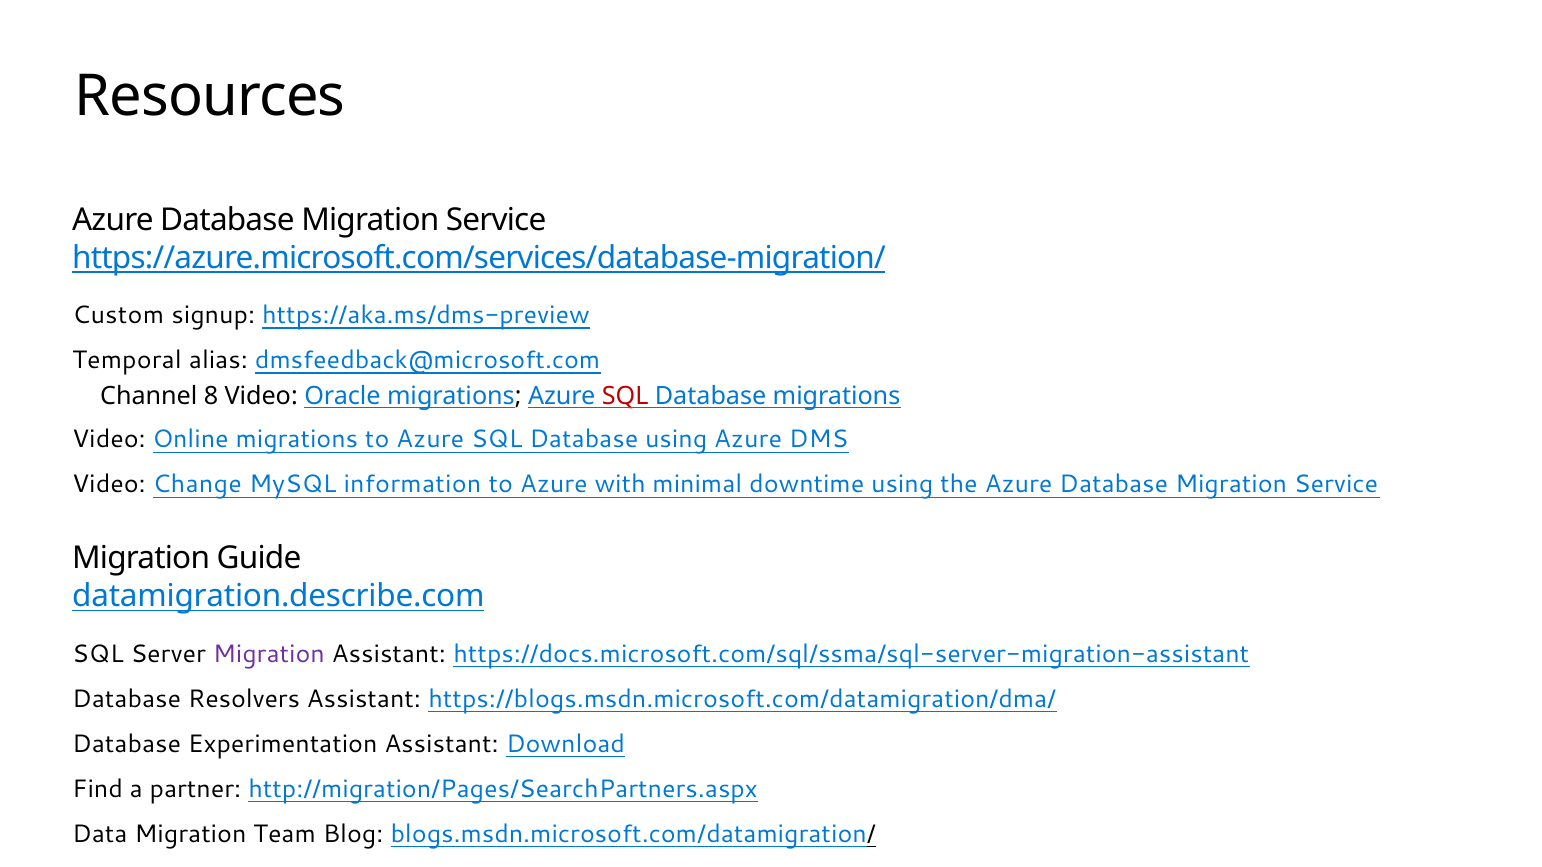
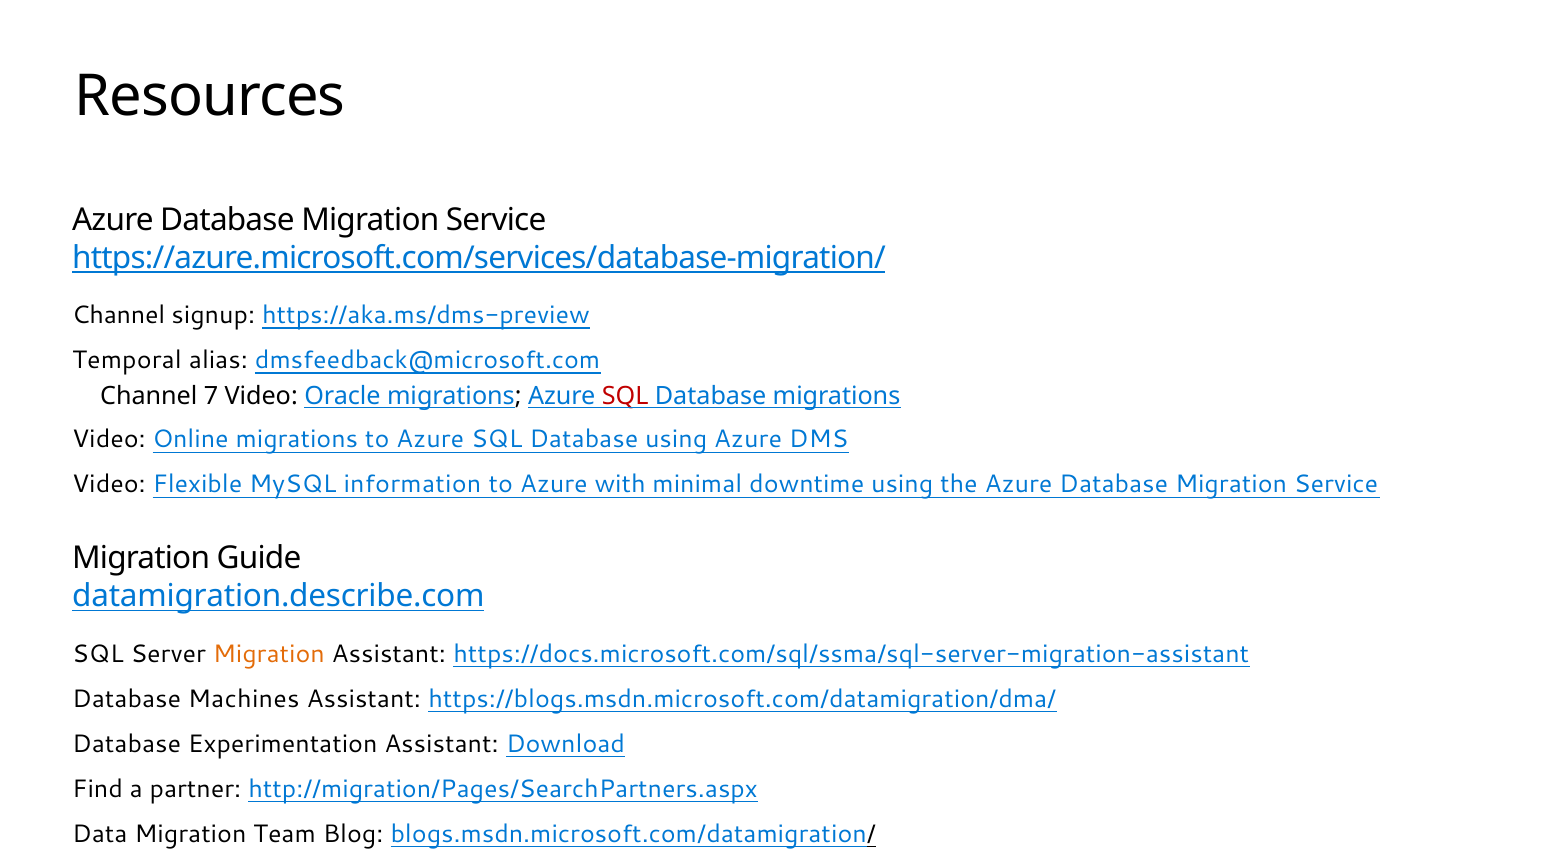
Custom: Custom -> Channel (119, 316)
8: 8 -> 7 (211, 396)
Change: Change -> Flexible (197, 485)
Migration colour: purple -> orange (269, 654)
Resolvers: Resolvers -> Machines (244, 699)
